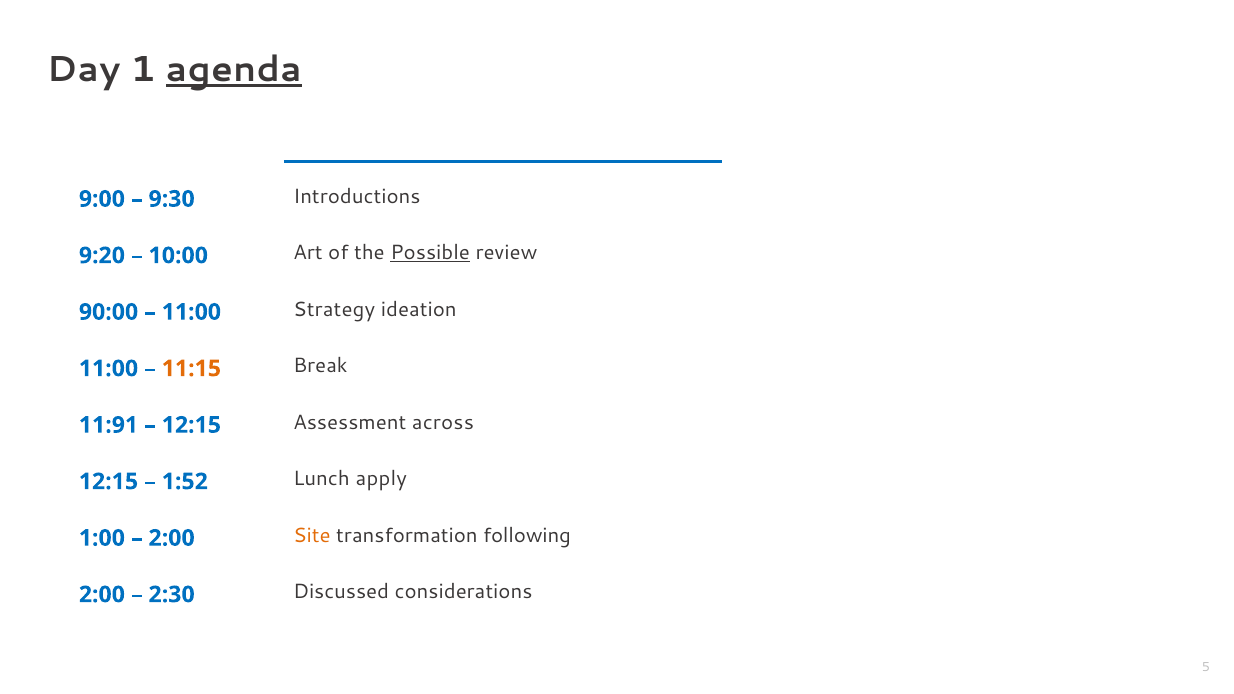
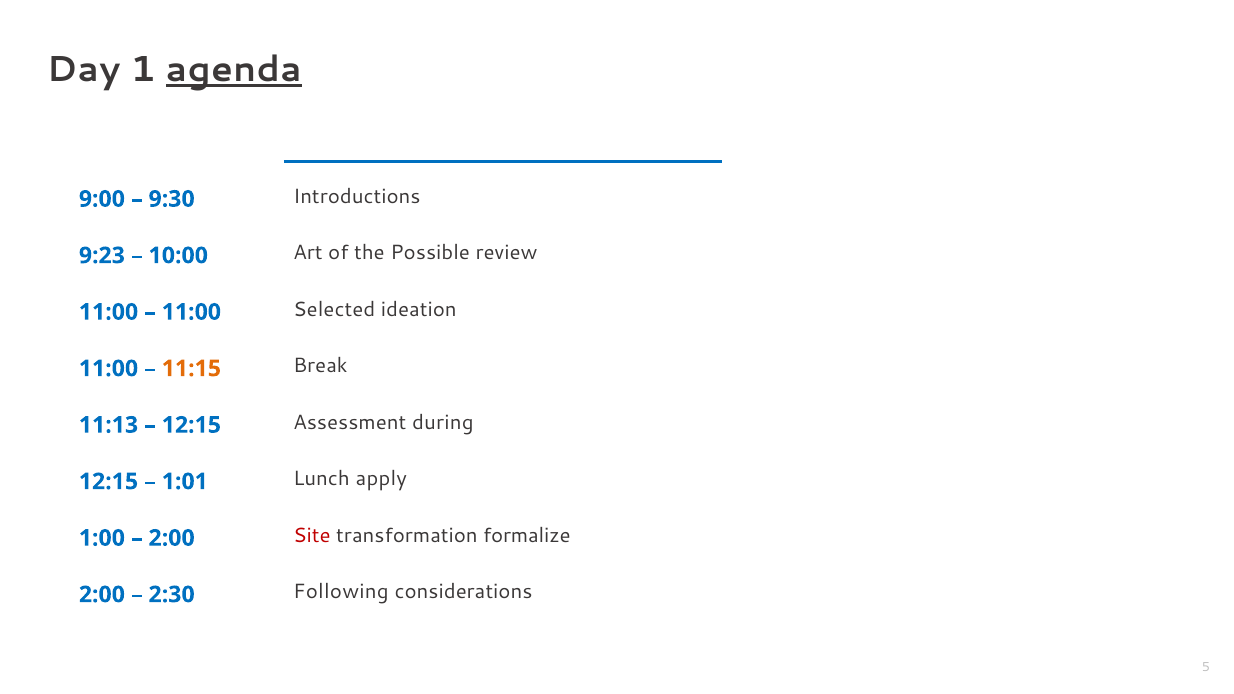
9:20: 9:20 -> 9:23 (102, 256)
Possible underline: present -> none (430, 253)
90:00: 90:00 -> 11:00 (109, 312)
Strategy: Strategy -> Selected (334, 309)
11:91: 11:91 -> 11:13 (109, 425)
across: across -> during (443, 422)
1:52: 1:52 -> 1:01 (185, 482)
Site colour: orange -> red (312, 536)
following: following -> formalize (527, 536)
Discussed: Discussed -> Following (341, 592)
